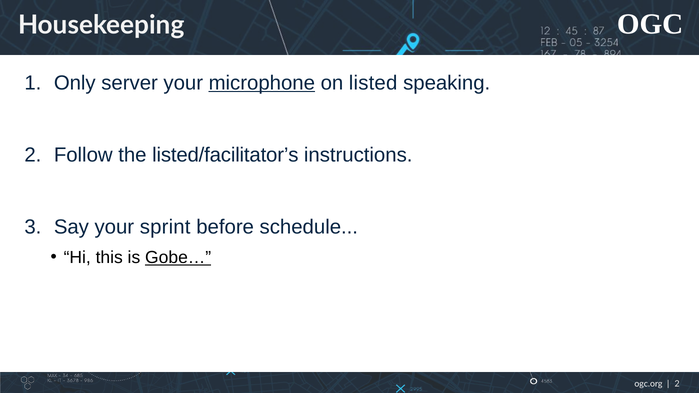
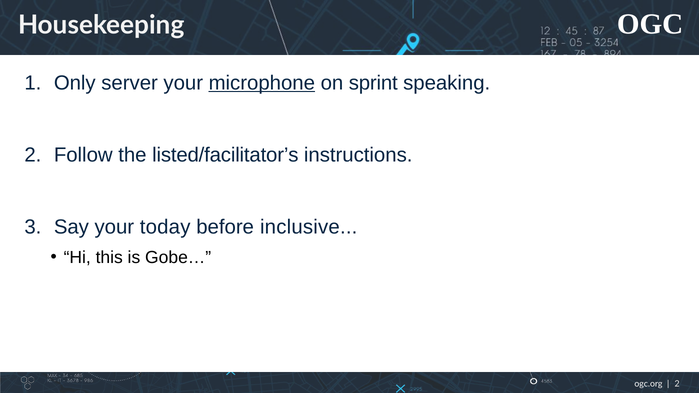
listed: listed -> sprint (373, 83)
sprint: sprint -> today (165, 227)
schedule: schedule -> inclusive (309, 227)
Gobe… underline: present -> none (178, 258)
